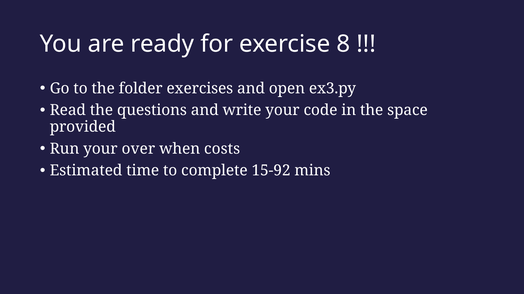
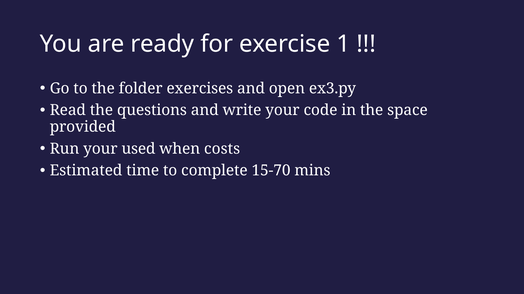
8: 8 -> 1 (343, 44)
over: over -> used (138, 149)
15-92: 15-92 -> 15-70 (271, 171)
